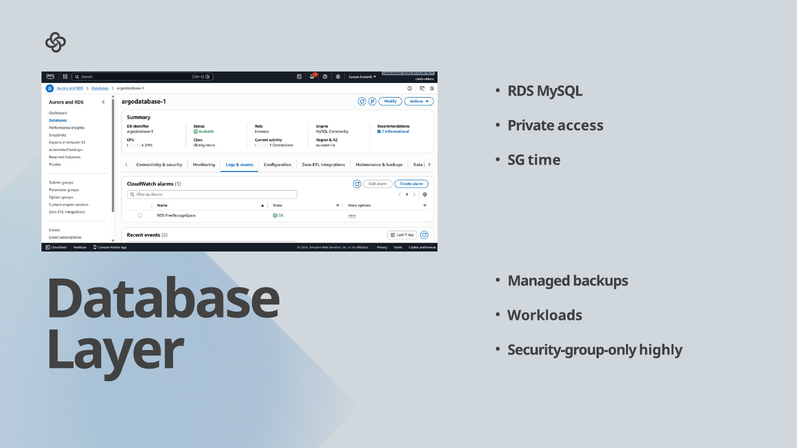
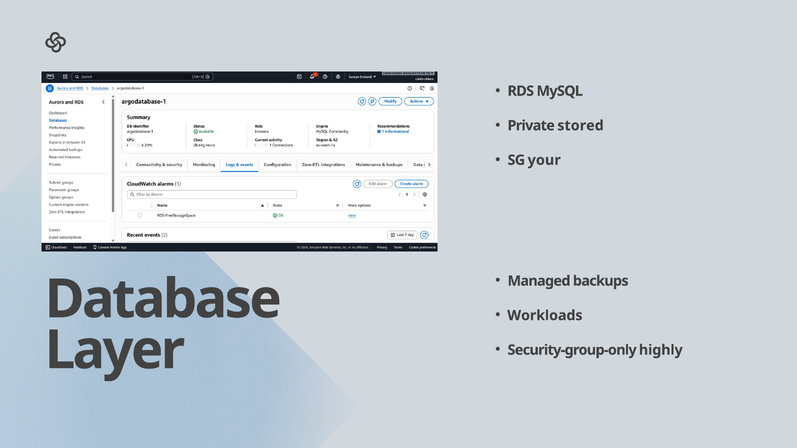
access: access -> stored (581, 126)
time: time -> your (544, 160)
